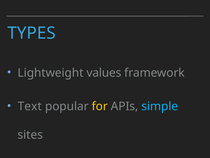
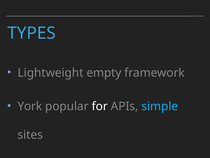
values: values -> empty (104, 73)
Text: Text -> York (30, 106)
for colour: yellow -> white (100, 106)
